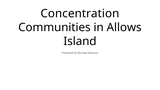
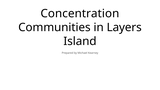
Allows: Allows -> Layers (124, 27)
